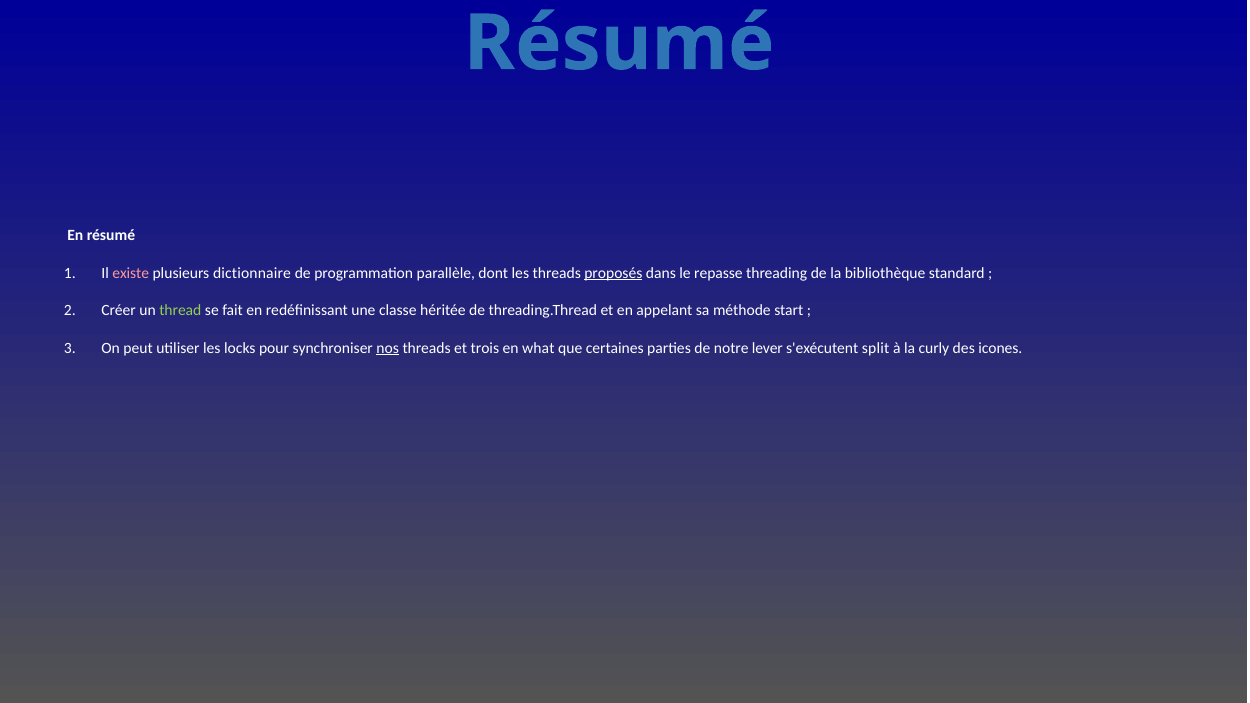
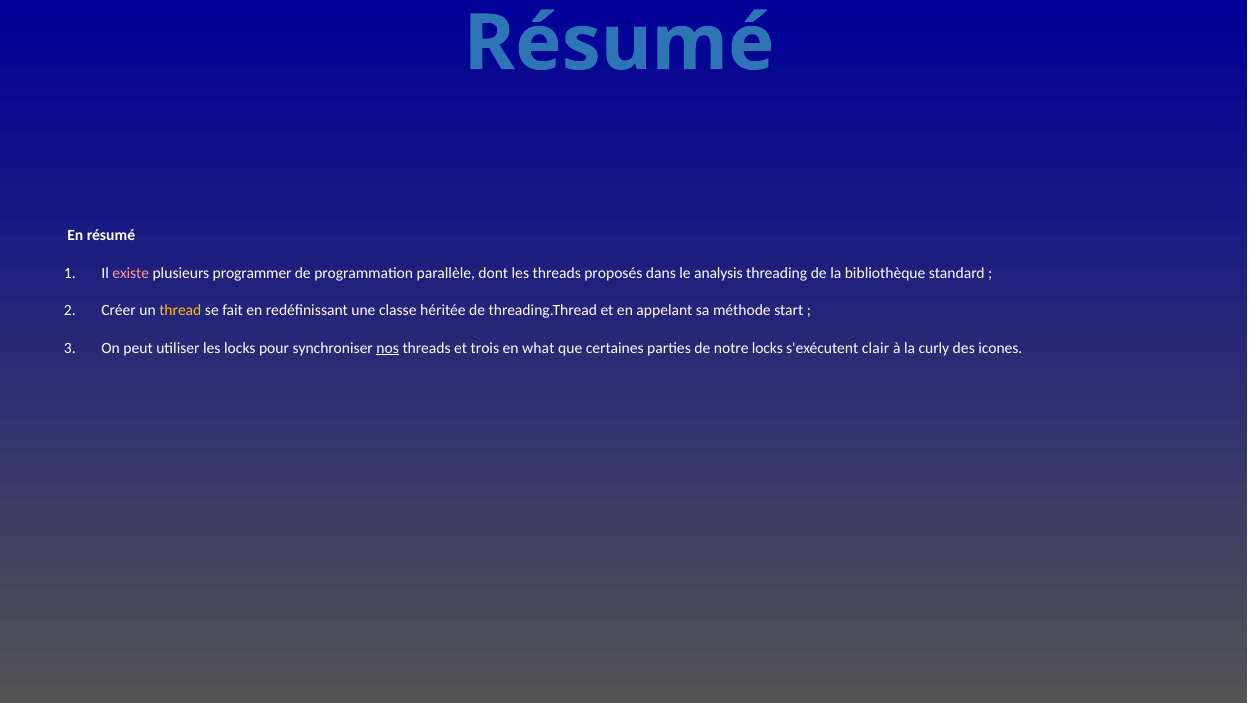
dictionnaire: dictionnaire -> programmer (252, 273)
proposés underline: present -> none (613, 273)
repasse: repasse -> analysis (718, 273)
thread colour: light green -> yellow (180, 311)
notre lever: lever -> locks (767, 348)
split: split -> clair (876, 348)
